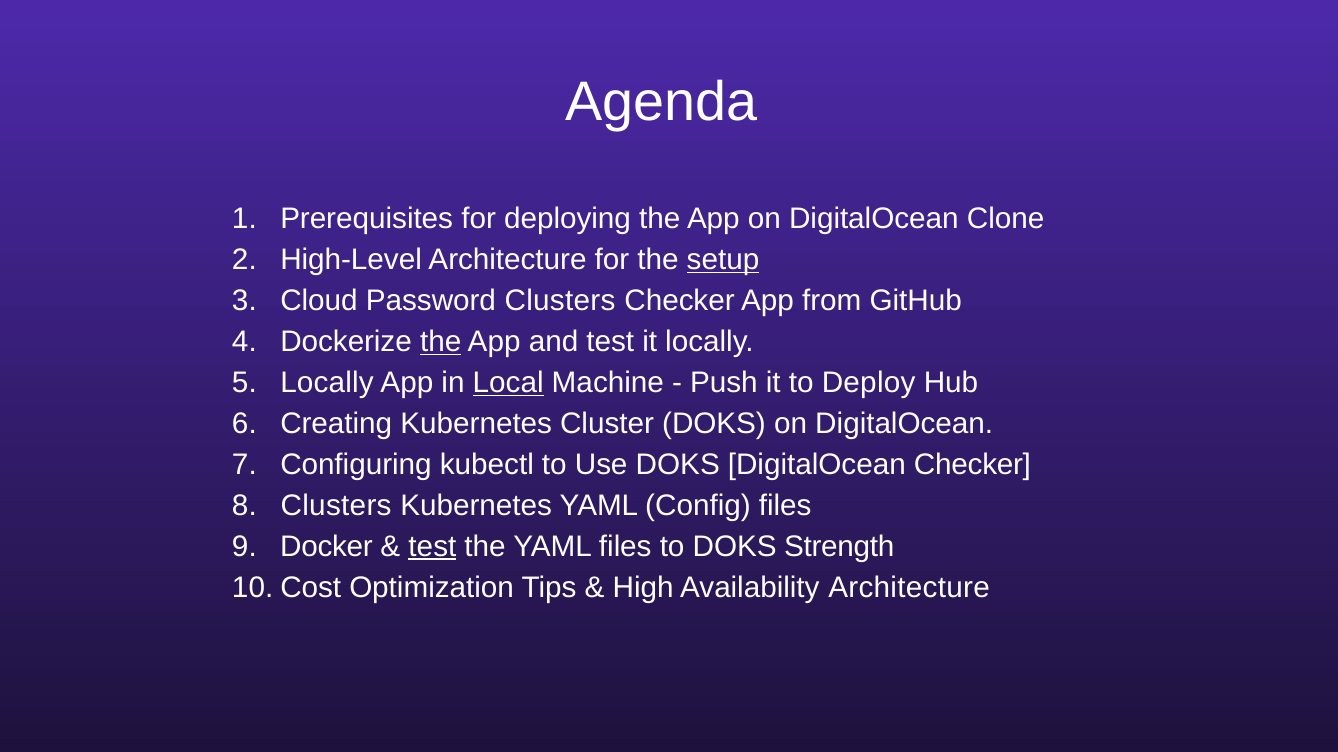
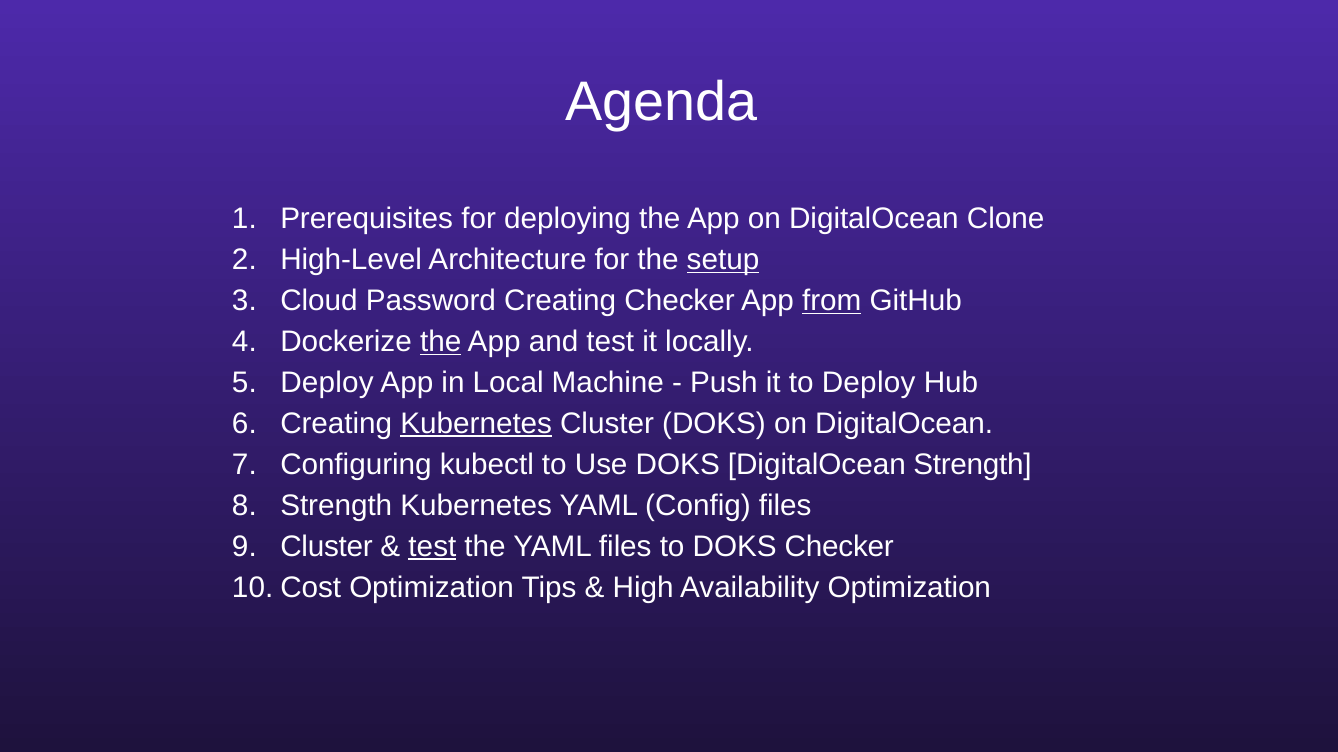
Password Clusters: Clusters -> Creating (560, 301)
from underline: none -> present (832, 301)
Locally: Locally -> Deploy (327, 383)
Local underline: present -> none (508, 383)
Kubernetes underline: none -> present (476, 424)
DigitalOcean Checker: Checker -> Strength (972, 465)
Clusters: Clusters -> Strength (336, 506)
Docker: Docker -> Cluster (326, 547)
DOKS Strength: Strength -> Checker (839, 547)
Availability Architecture: Architecture -> Optimization (909, 588)
